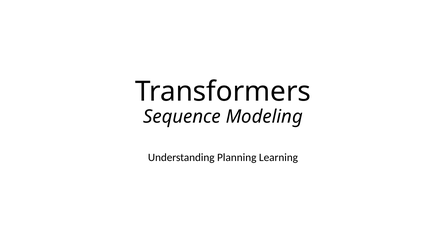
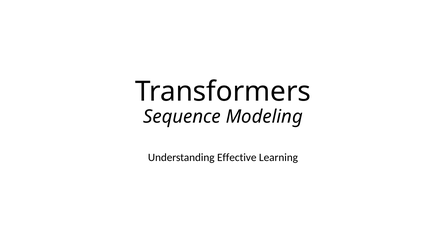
Planning: Planning -> Effective (237, 157)
